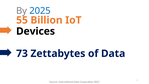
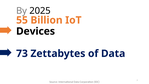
2025 colour: blue -> black (40, 11)
